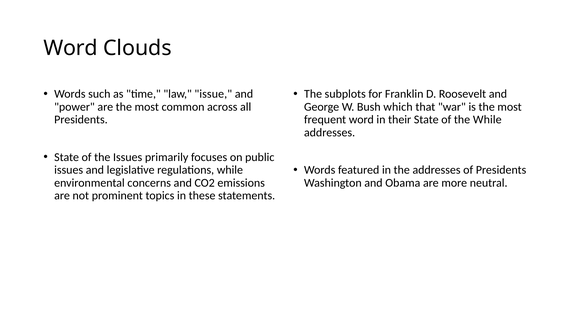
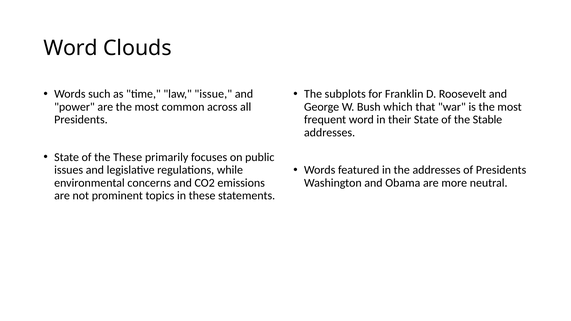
the While: While -> Stable (487, 120)
the Issues: Issues -> These (128, 157)
